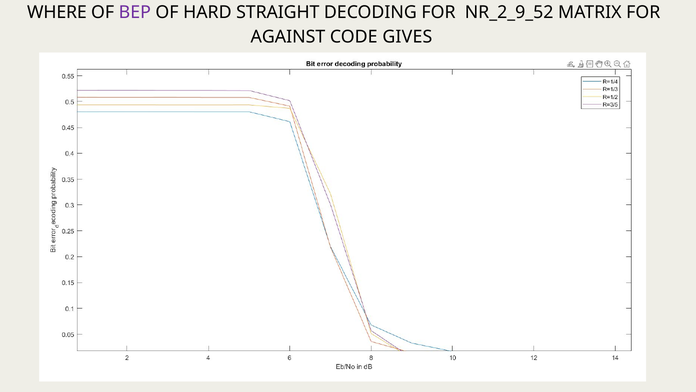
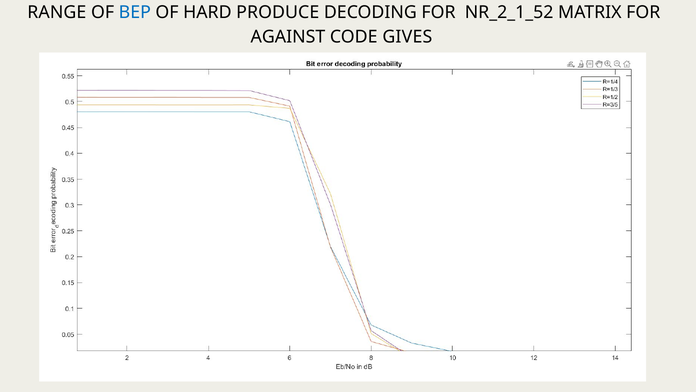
WHERE: WHERE -> RANGE (57, 12)
BEP colour: purple -> blue (135, 12)
STRAIGHT: STRAIGHT -> PRODUCE (278, 12)
NR_2_9_52: NR_2_9_52 -> NR_2_1_52 (509, 12)
